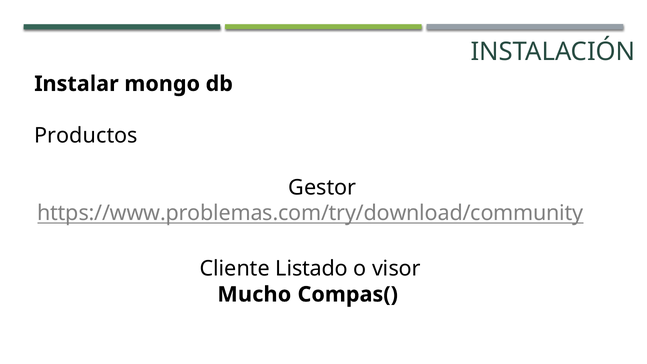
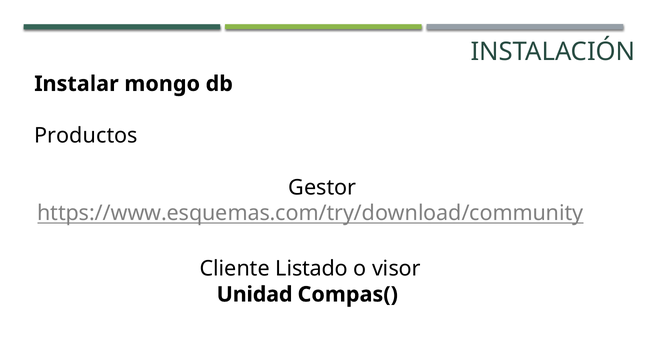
https://www.problemas.com/try/download/community: https://www.problemas.com/try/download/community -> https://www.esquemas.com/try/download/community (310, 213)
Mucho: Mucho -> Unidad (255, 294)
